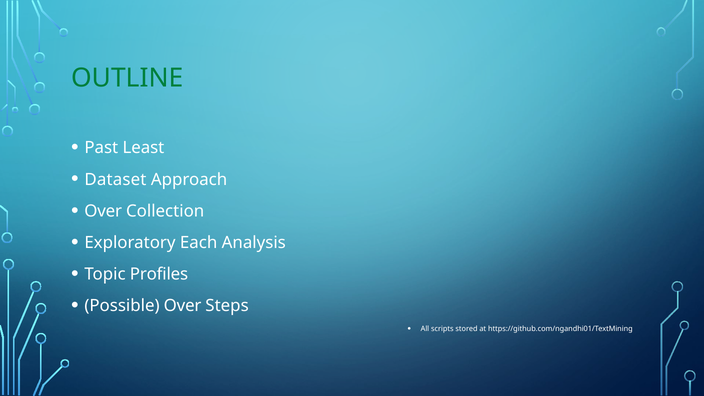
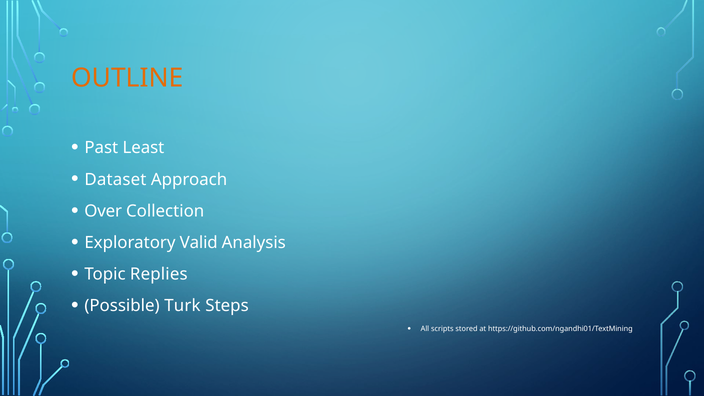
OUTLINE colour: green -> orange (127, 78)
Each: Each -> Valid (199, 243)
Profiles: Profiles -> Replies (159, 274)
Possible Over: Over -> Turk (182, 306)
